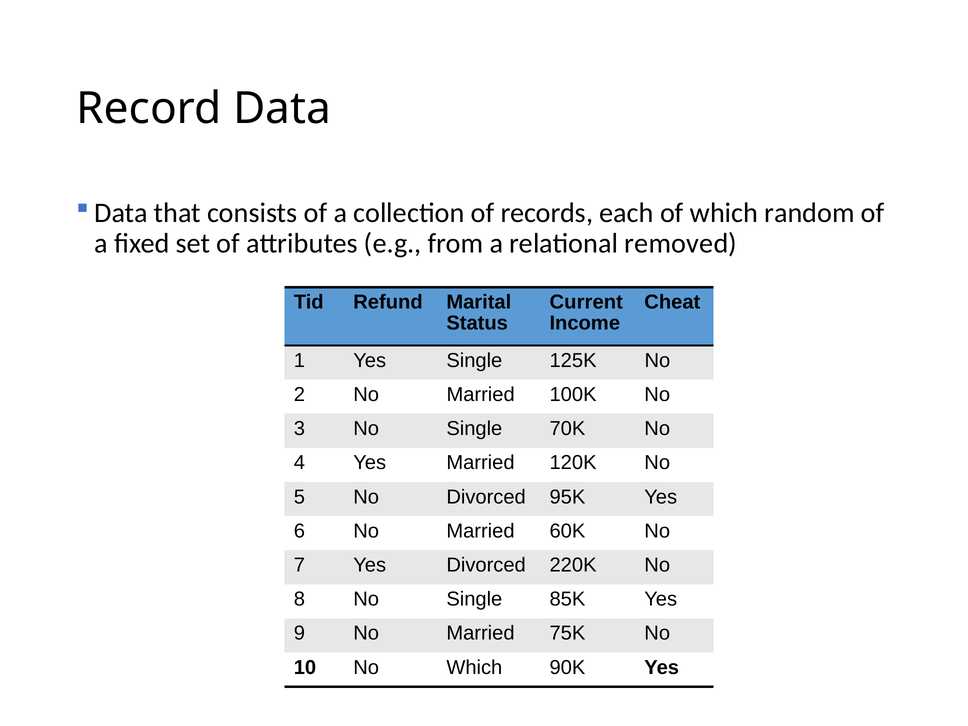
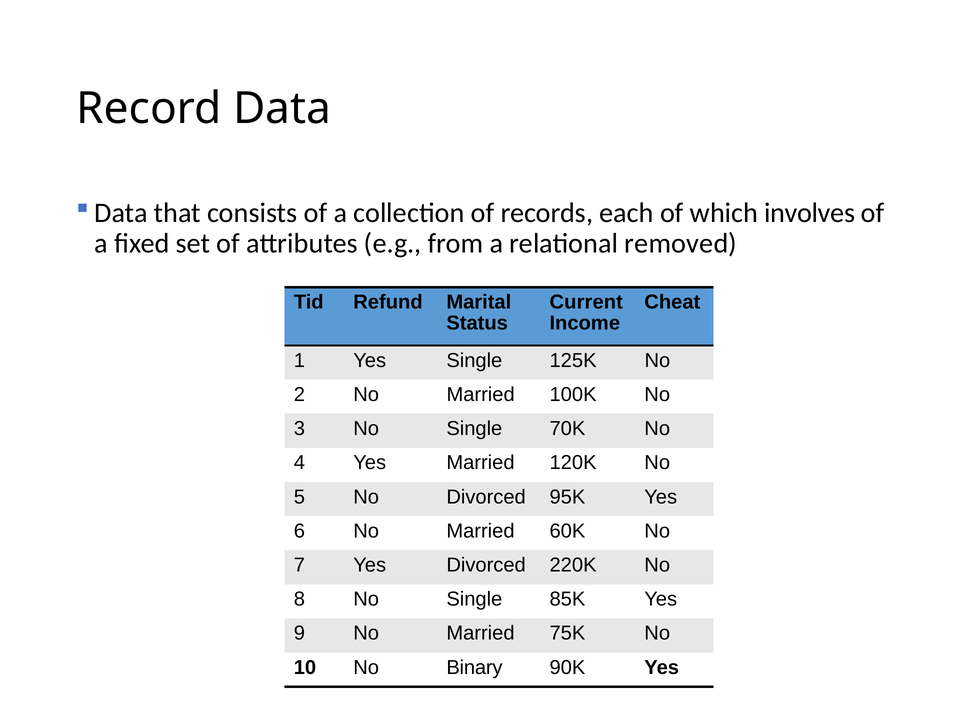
random: random -> involves (810, 213)
No Which: Which -> Binary (474, 667)
